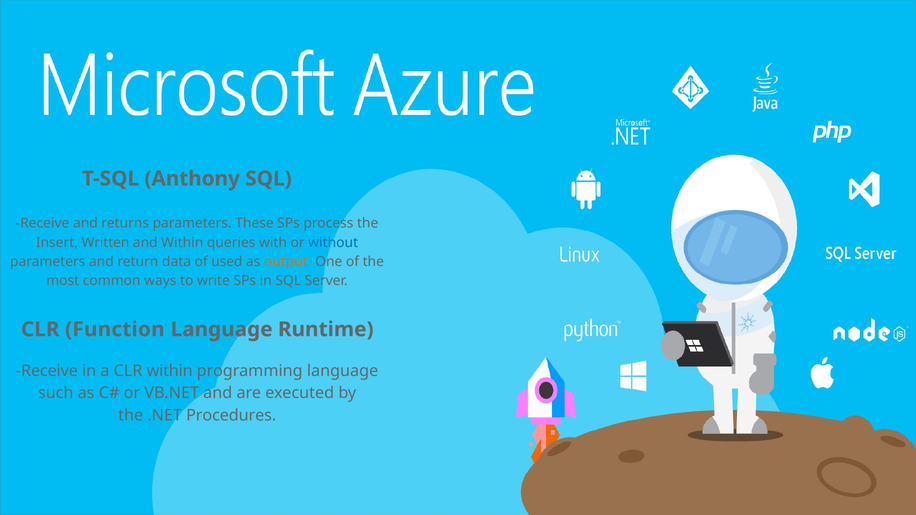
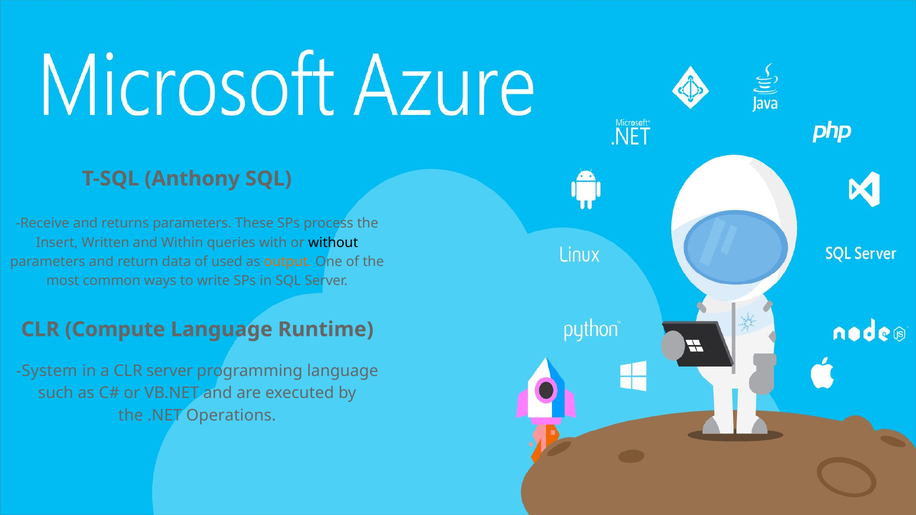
without colour: blue -> black (333, 243)
Function: Function -> Compute (115, 330)
Receive: Receive -> System (47, 371)
CLR within: within -> server (170, 371)
Procedures: Procedures -> Operations (231, 415)
